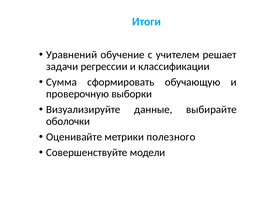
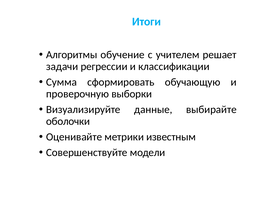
Уравнений: Уравнений -> Алгоритмы (72, 55)
полезного: полезного -> известным (171, 137)
